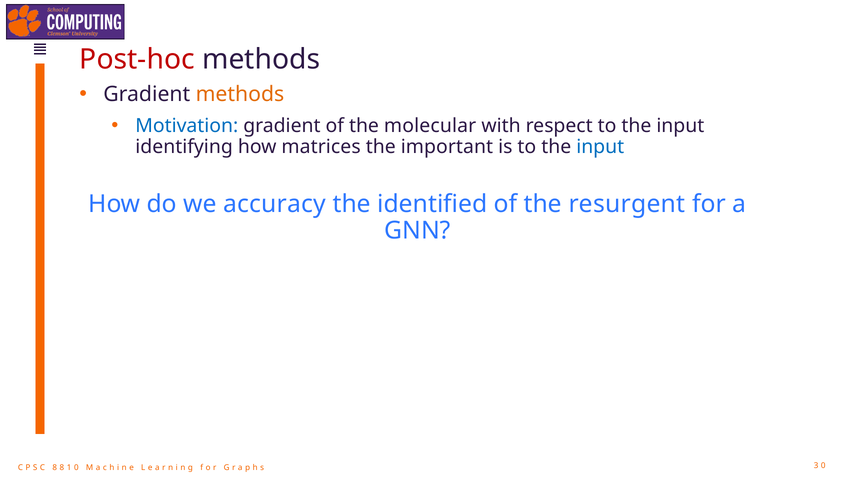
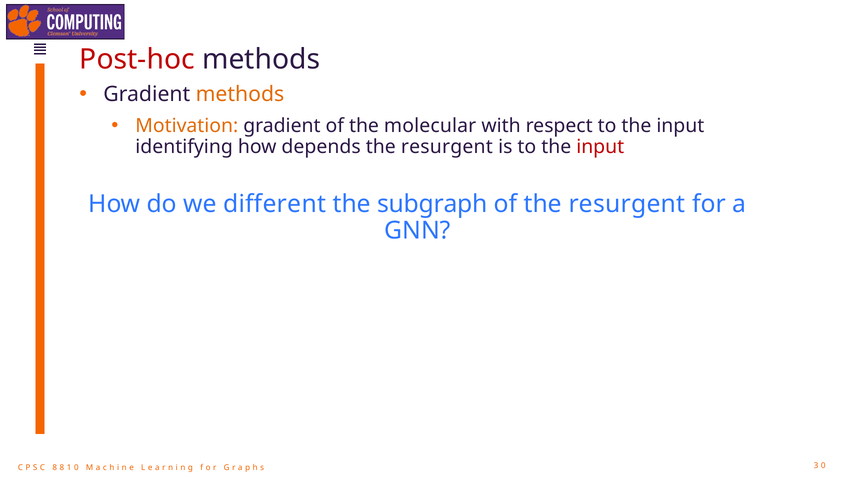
Motivation colour: blue -> orange (187, 126)
matrices: matrices -> depends (321, 147)
important: important -> resurgent (447, 147)
input colour: blue -> red (600, 147)
accuracy: accuracy -> different (275, 204)
identified: identified -> subgraph (432, 204)
